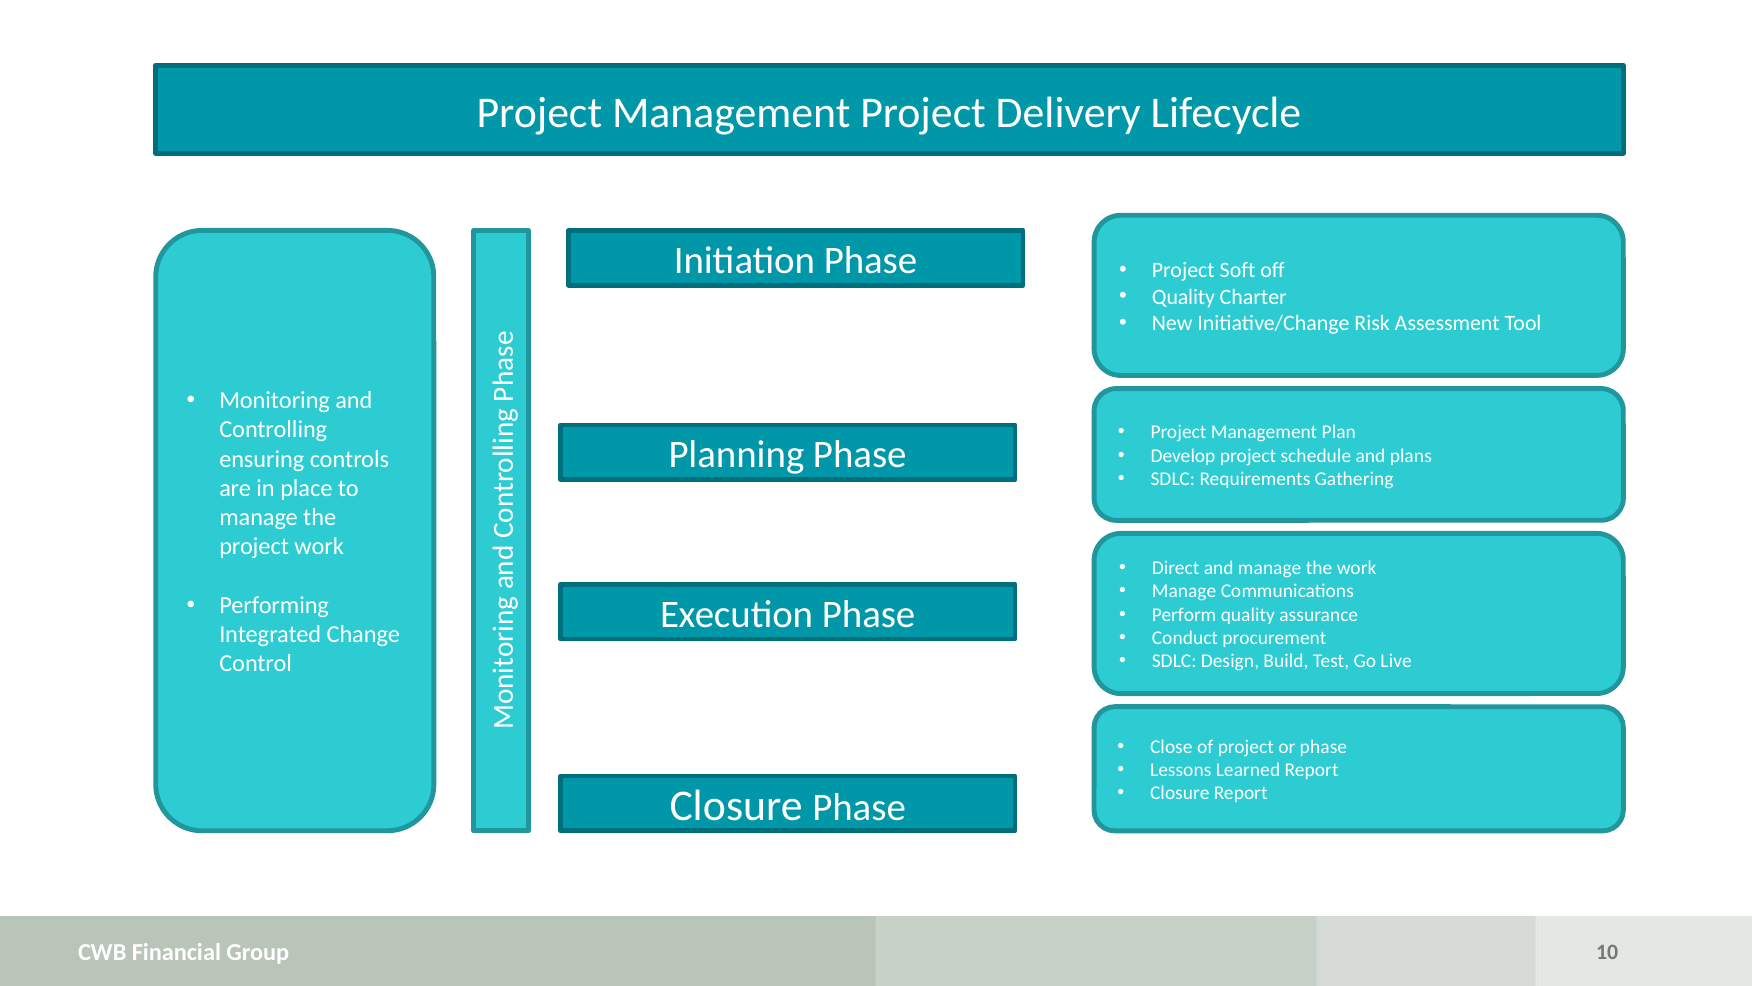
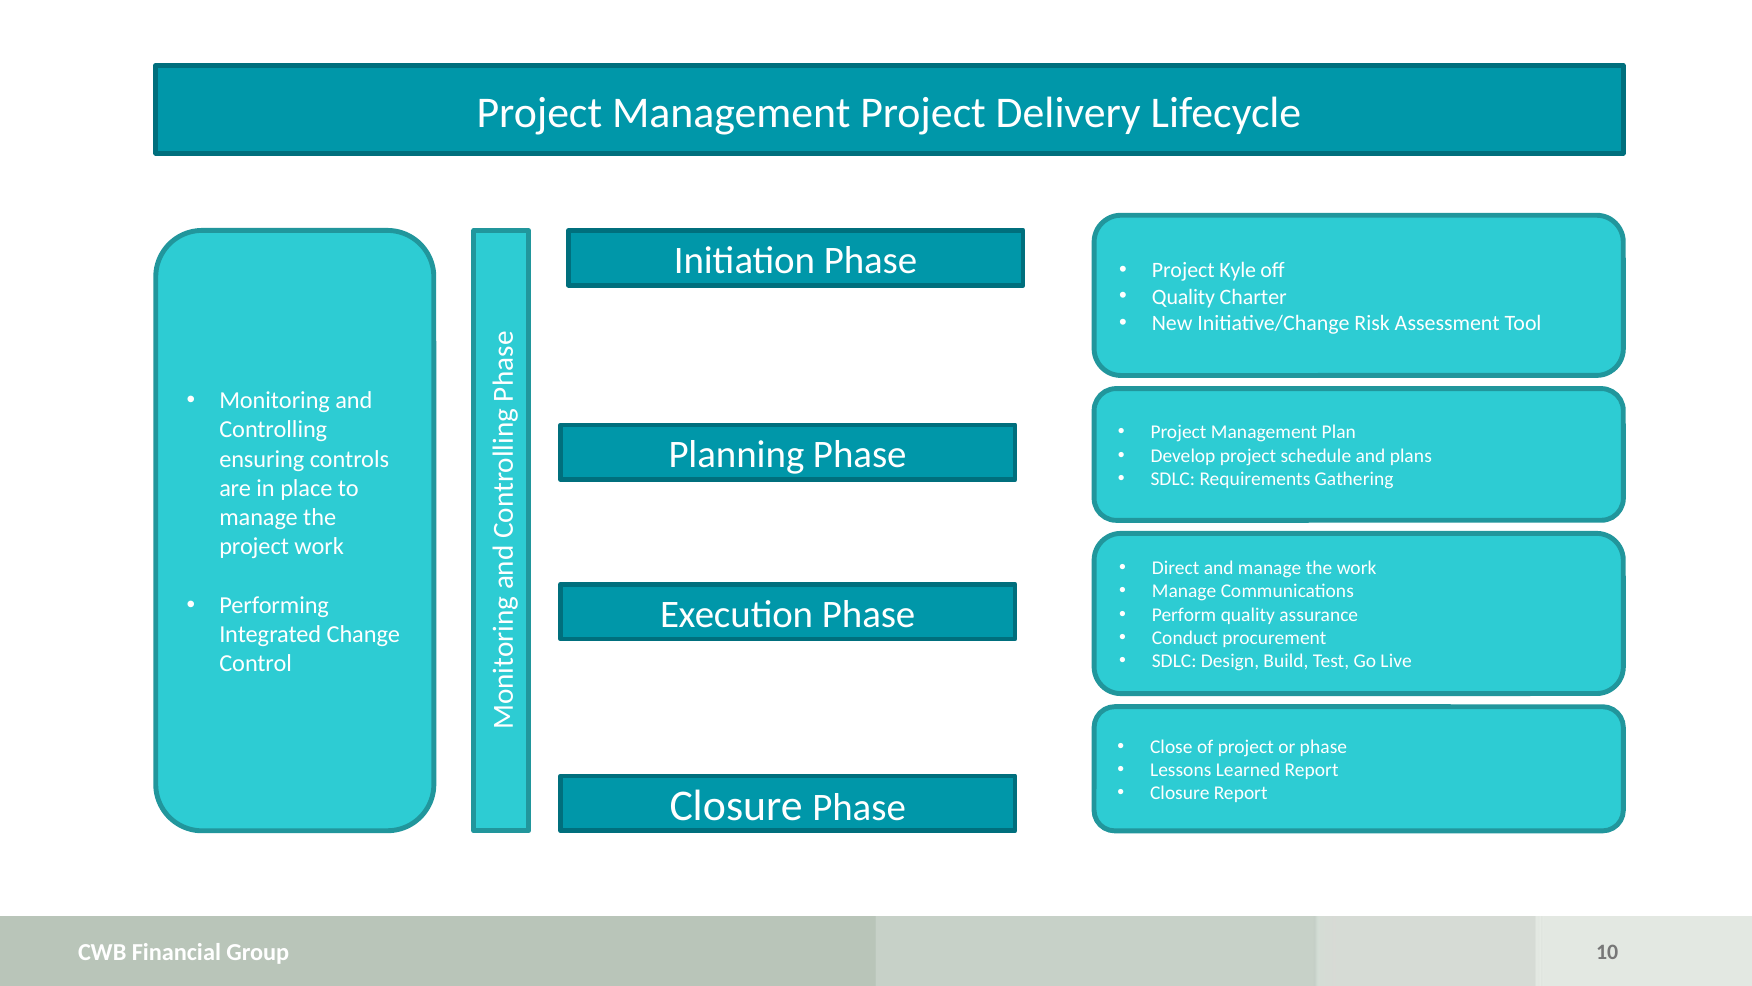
Soft: Soft -> Kyle (1238, 270)
